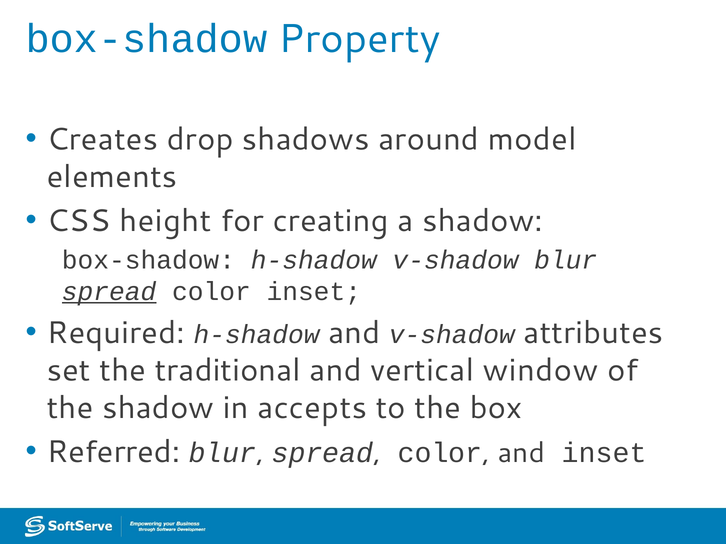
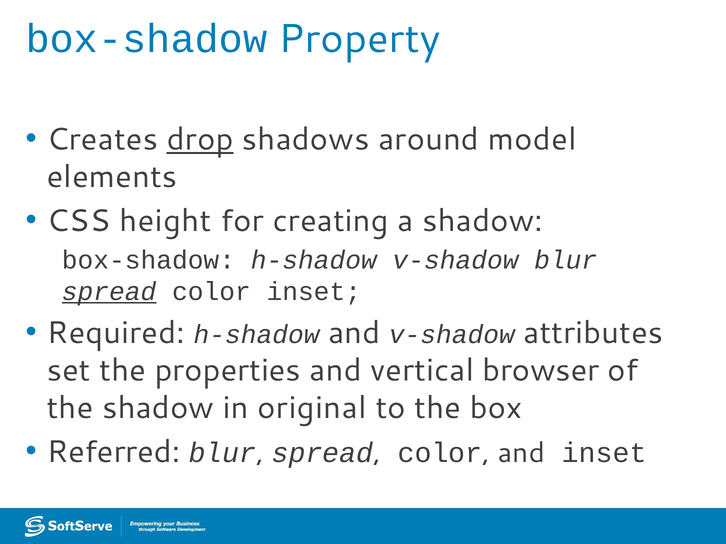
drop underline: none -> present (200, 140)
traditional: traditional -> properties (228, 371)
window: window -> browser (541, 371)
accepts: accepts -> original (312, 408)
